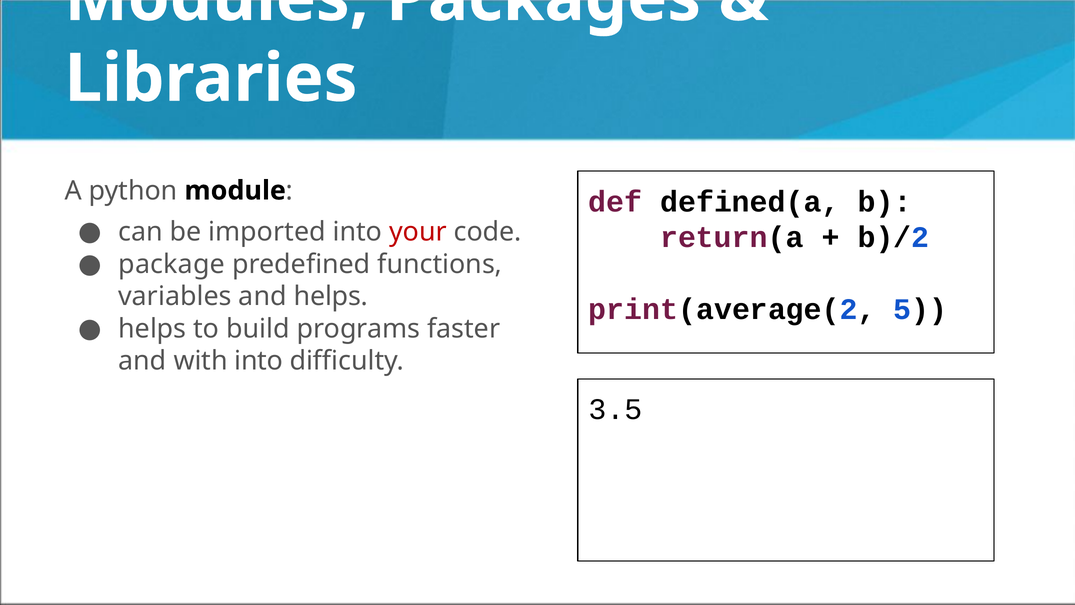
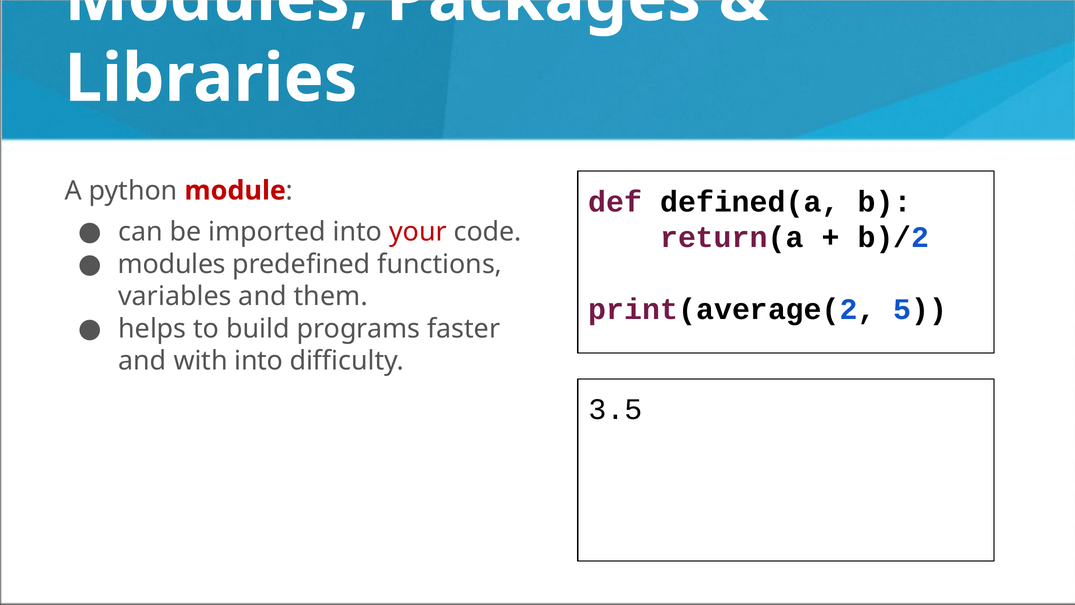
module colour: black -> red (235, 191)
package: package -> modules (172, 264)
and helps: helps -> them (331, 296)
